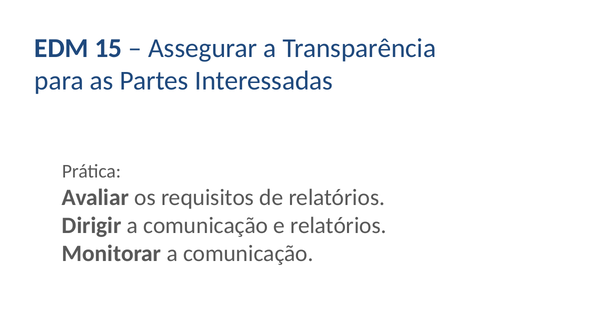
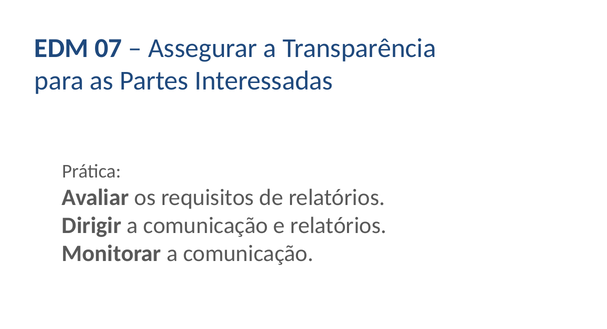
15: 15 -> 07 (108, 48)
